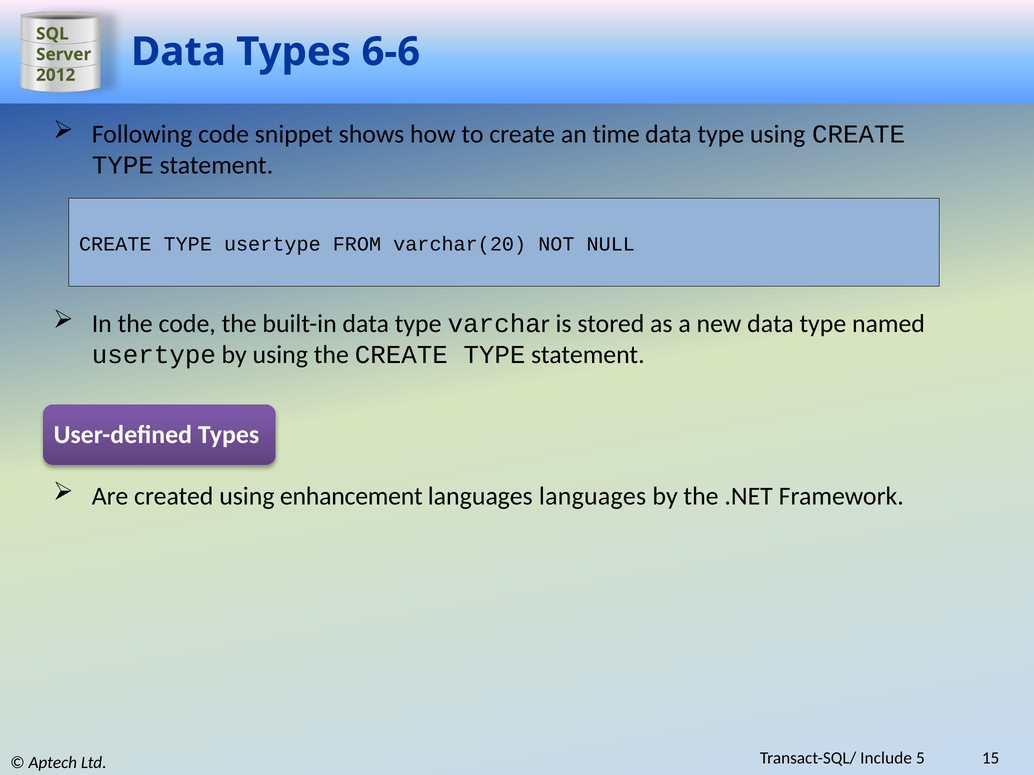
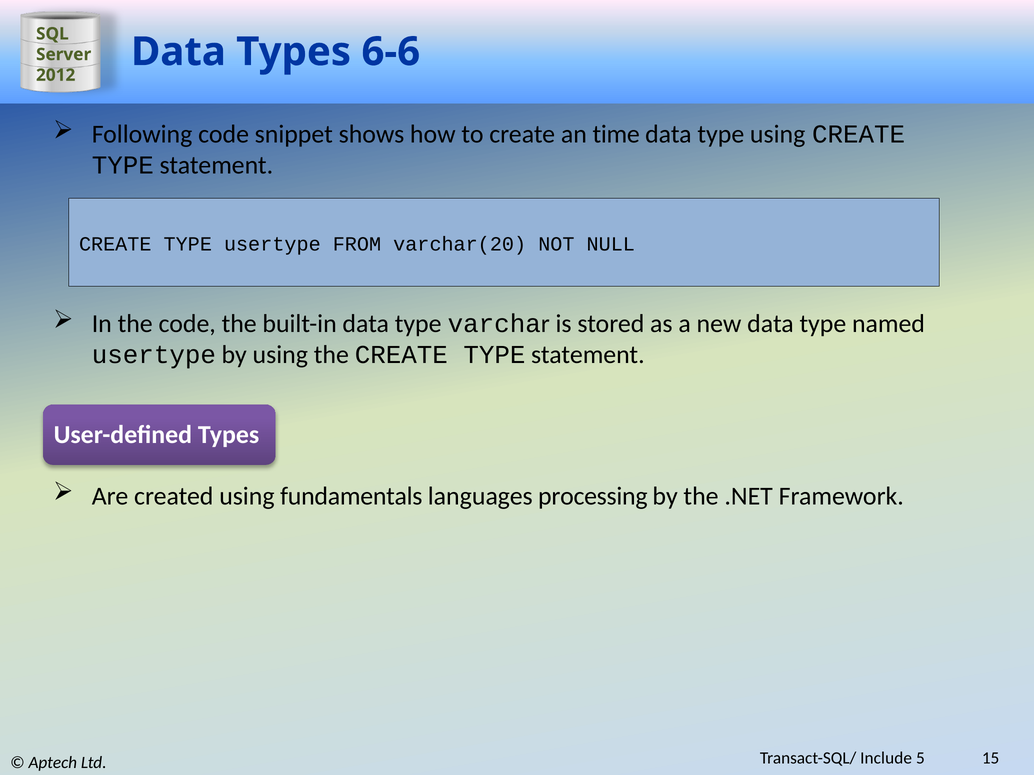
enhancement: enhancement -> fundamentals (351, 496)
languages languages: languages -> processing (593, 496)
